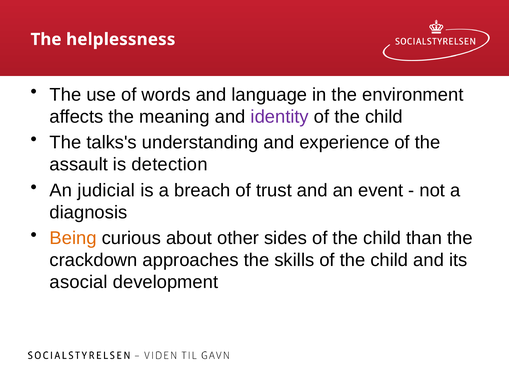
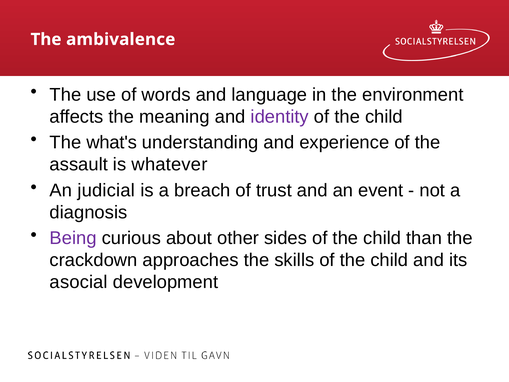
helplessness: helplessness -> ambivalence (121, 39)
talks's: talks's -> what's (112, 142)
detection: detection -> whatever (170, 164)
Being colour: orange -> purple (73, 238)
